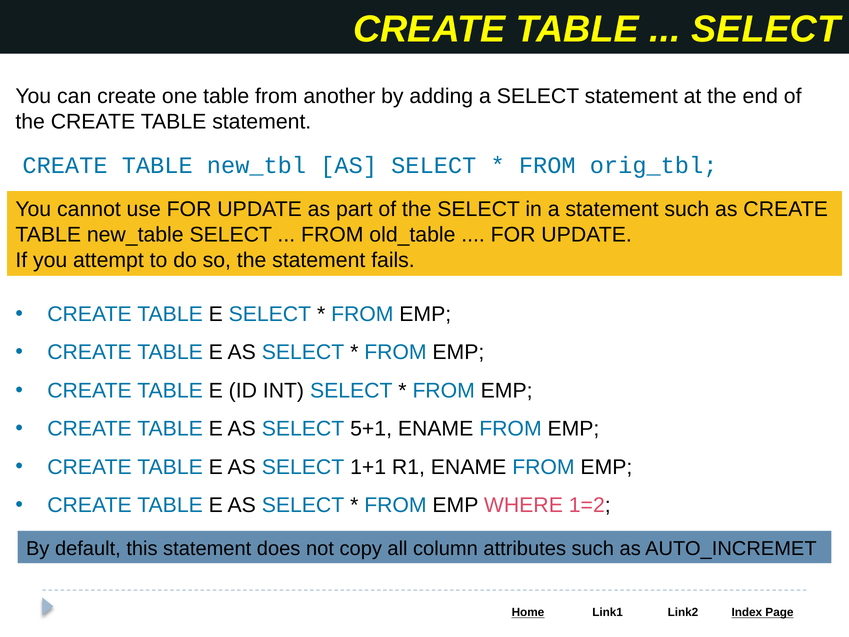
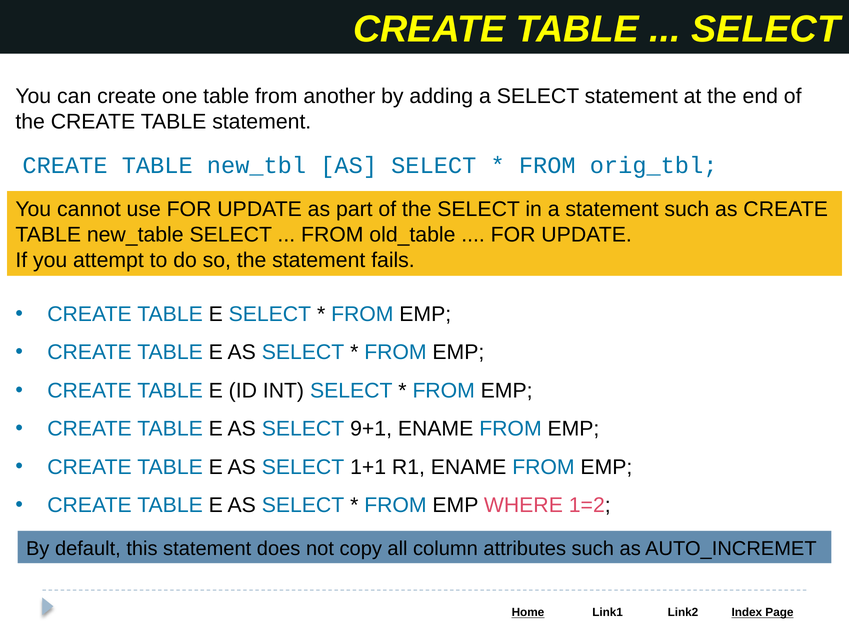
5+1: 5+1 -> 9+1 (371, 429)
